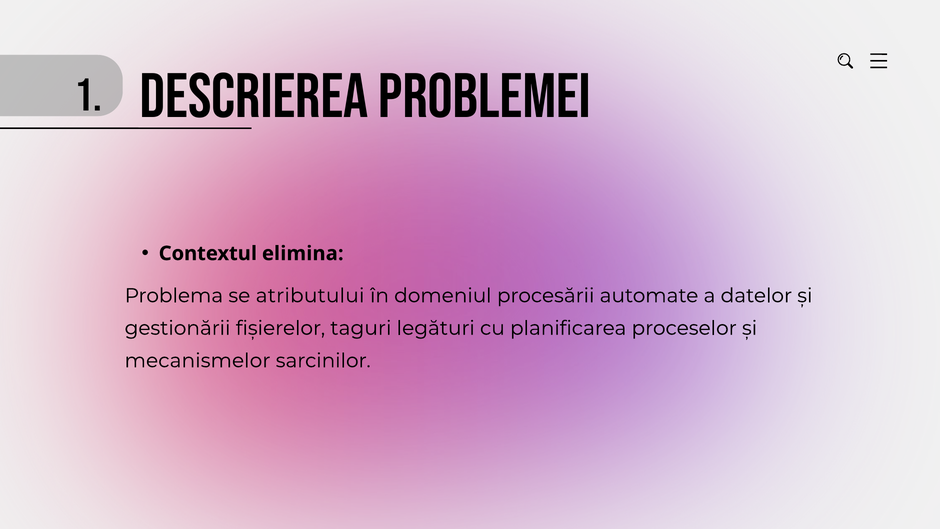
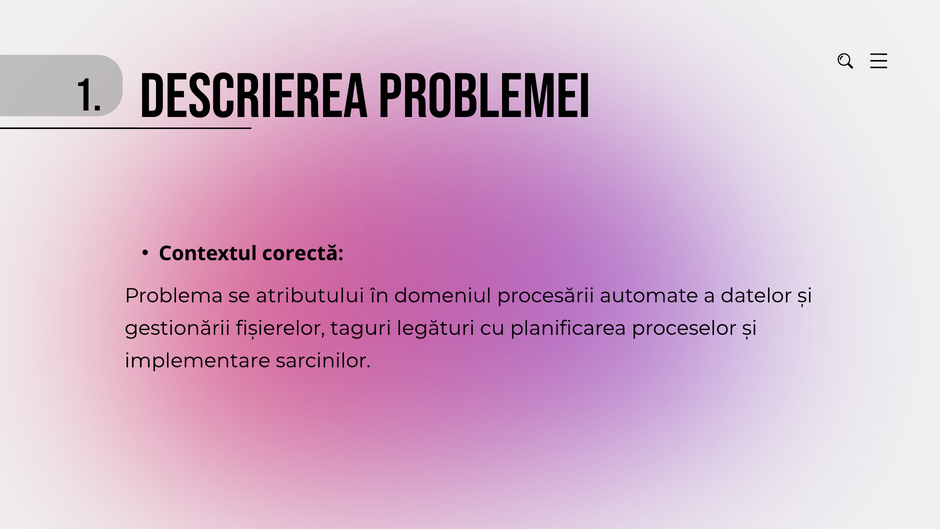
elimina: elimina -> corectă (303, 253)
mecanismelor: mecanismelor -> implementare (198, 360)
